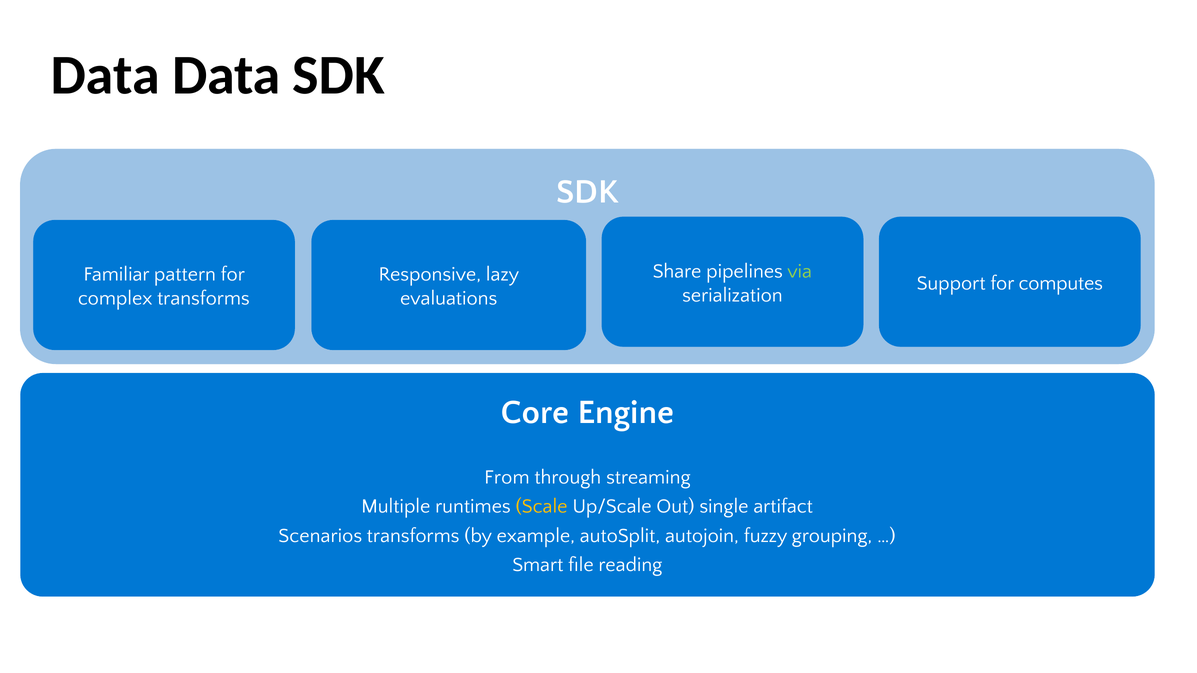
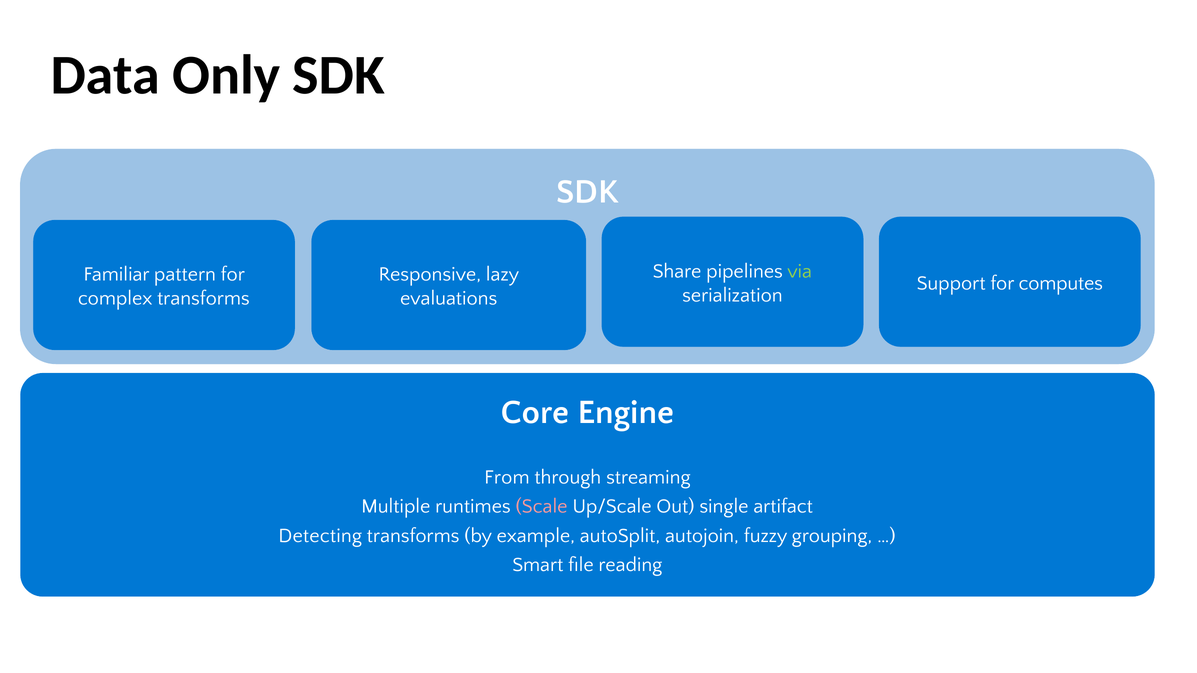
Data Data: Data -> Only (226, 75)
Scale colour: yellow -> pink (542, 507)
Scenarios: Scenarios -> Detecting (320, 536)
